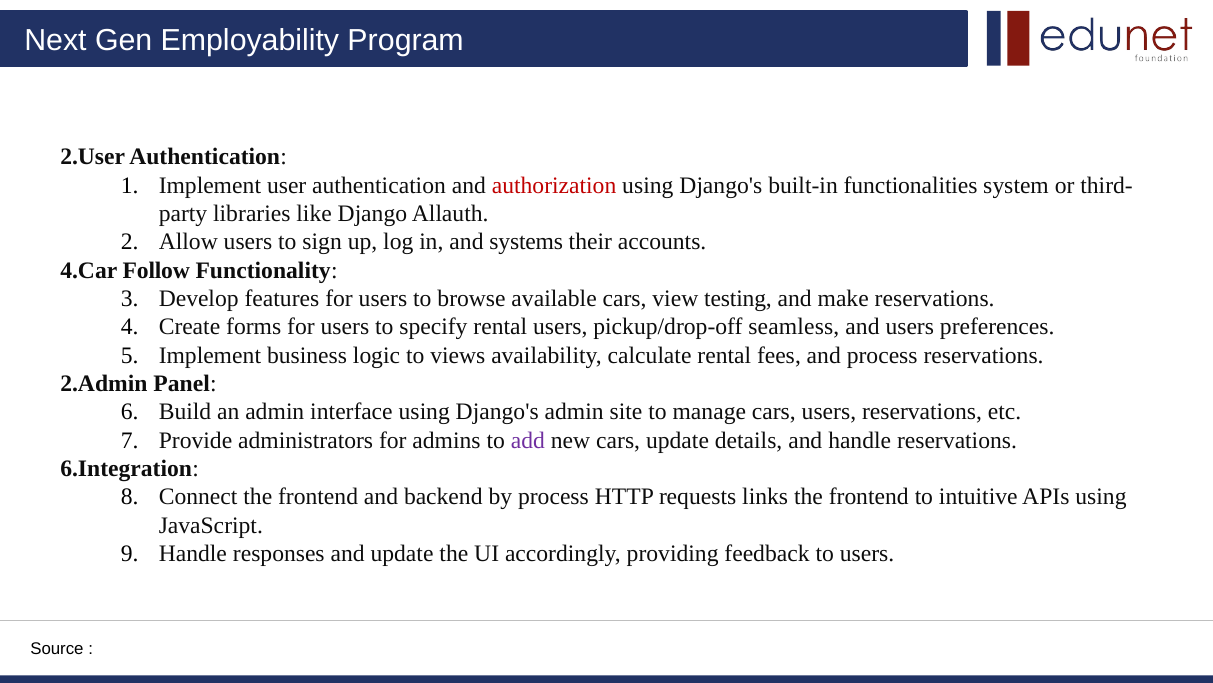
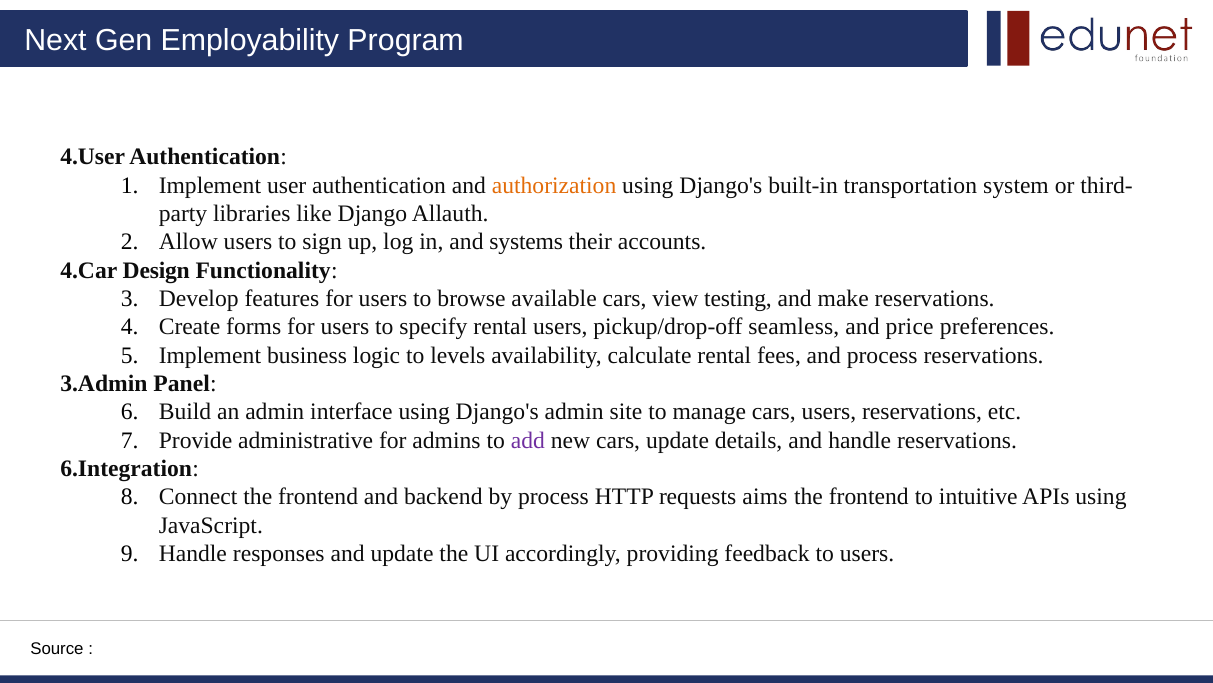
2.User: 2.User -> 4.User (93, 157)
authorization colour: red -> orange (554, 185)
functionalities: functionalities -> transportation (910, 185)
Follow: Follow -> Design (156, 270)
and users: users -> price (910, 327)
views: views -> levels (458, 355)
2.Admin: 2.Admin -> 3.Admin (104, 383)
administrators: administrators -> administrative (306, 440)
links: links -> aims (765, 497)
